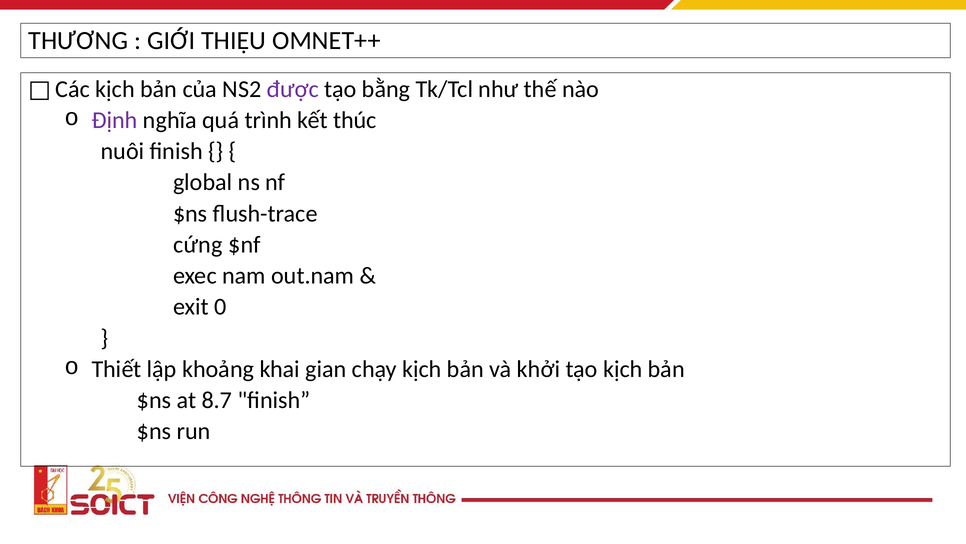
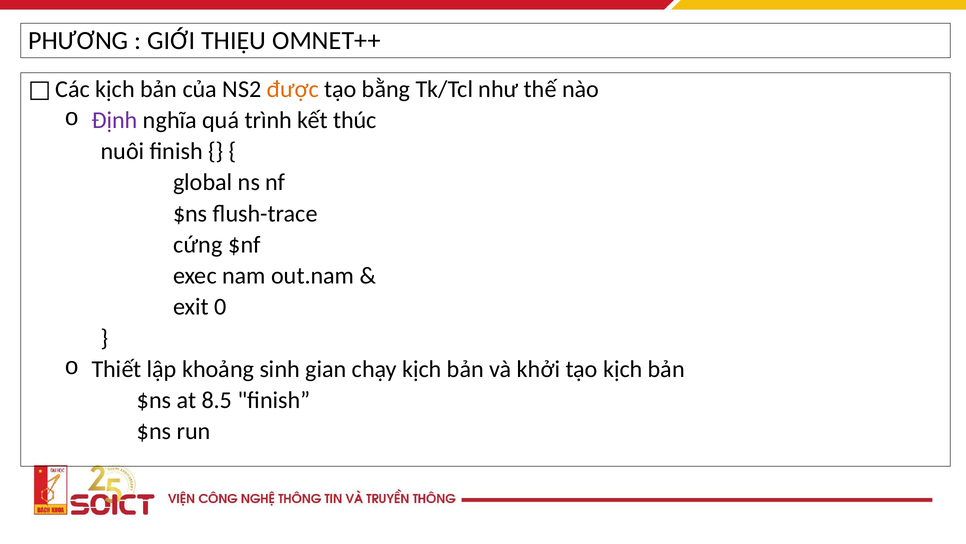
THƯƠNG: THƯƠNG -> PHƯƠNG (78, 41)
được colour: purple -> orange (293, 89)
khai: khai -> sinh (280, 369)
8.7: 8.7 -> 8.5 (217, 400)
